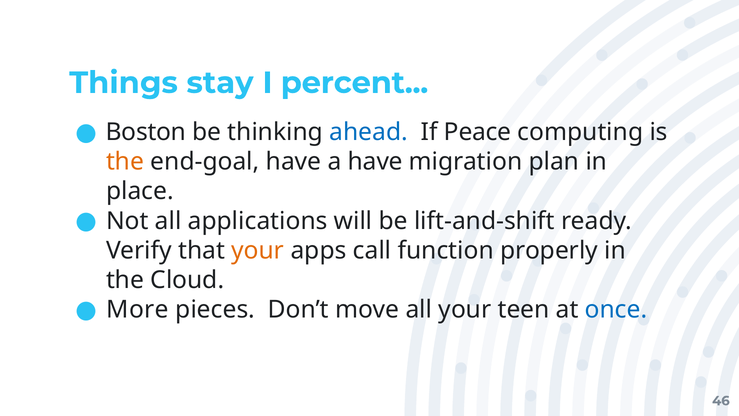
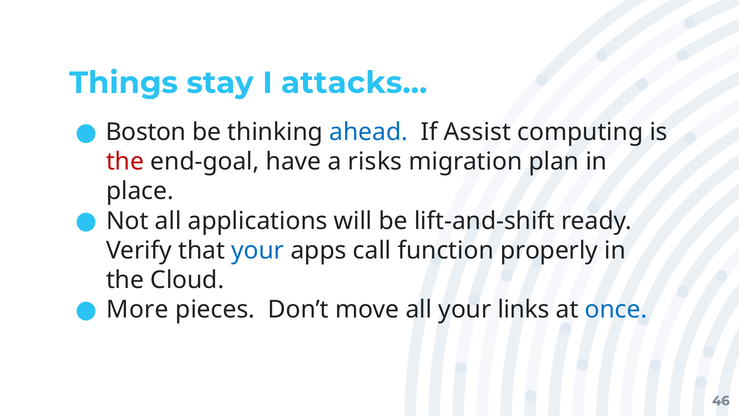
percent: percent -> attacks (354, 83)
Peace: Peace -> Assist (477, 132)
the colour: orange -> red (125, 162)
a have: have -> risks (375, 162)
your colour: orange -> blue (258, 250)
teen: teen -> links (524, 309)
